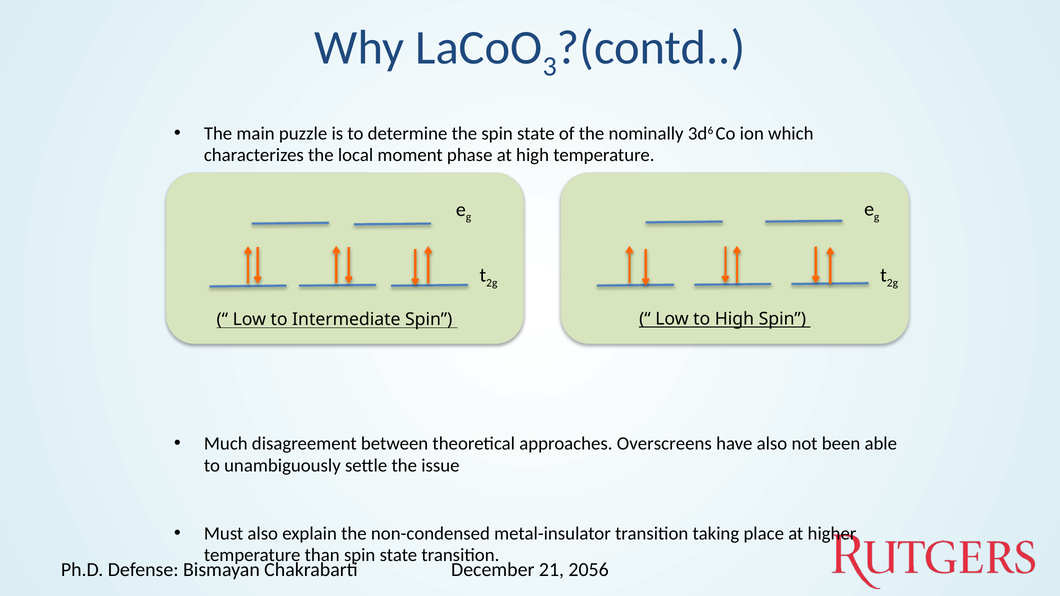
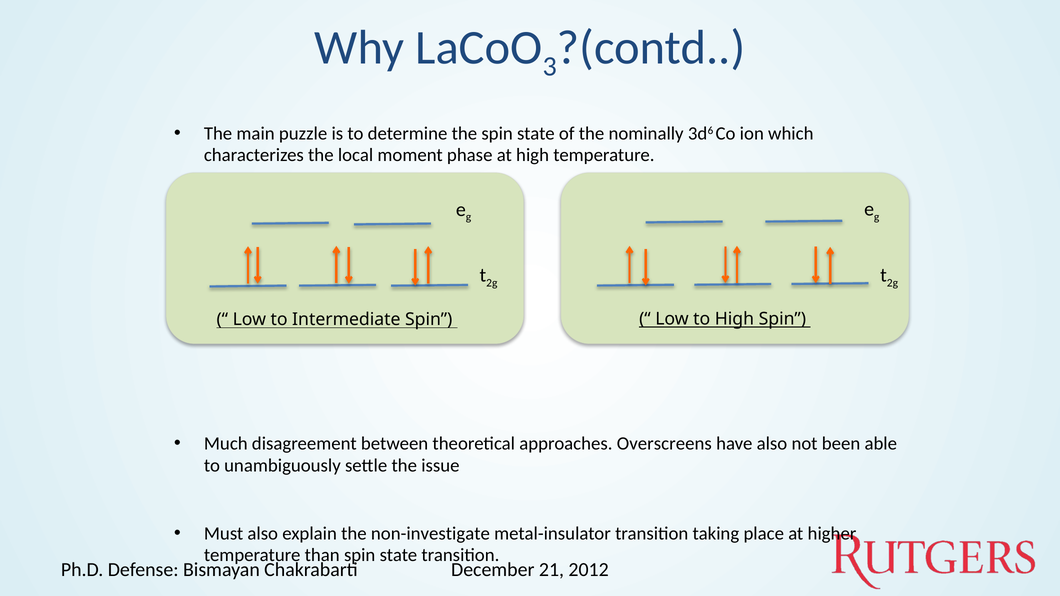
non-condensed: non-condensed -> non-investigate (430, 534)
2056: 2056 -> 2012 (589, 570)
